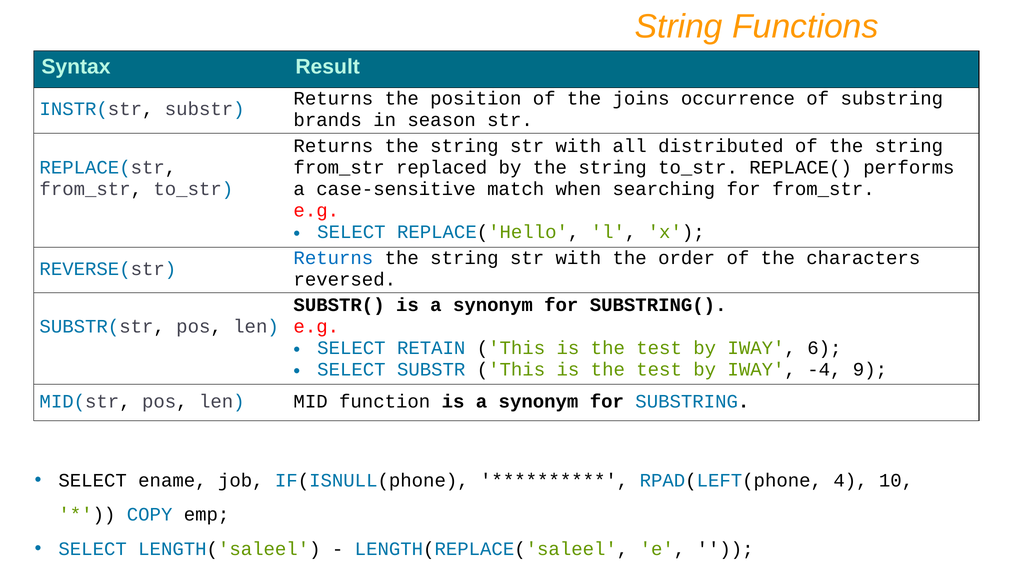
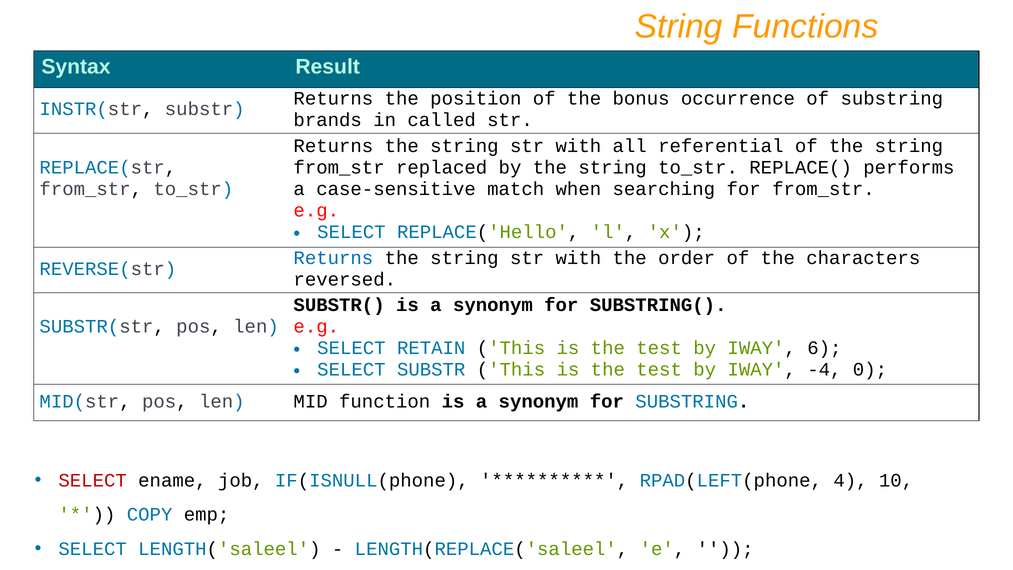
joins: joins -> bonus (641, 98)
season: season -> called (442, 120)
distributed: distributed -> referential (721, 146)
9: 9 -> 0 (870, 369)
SELECT colour: black -> red (93, 480)
